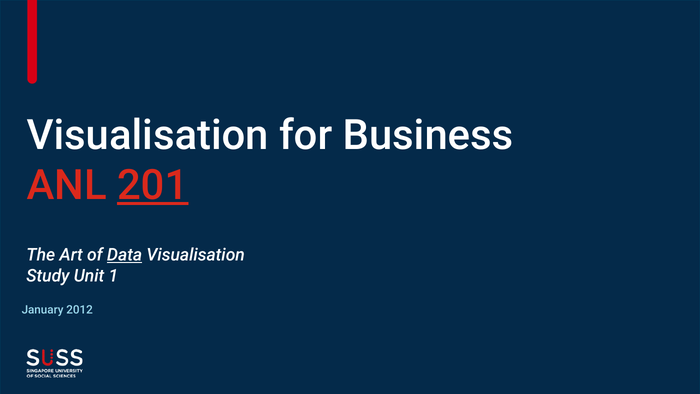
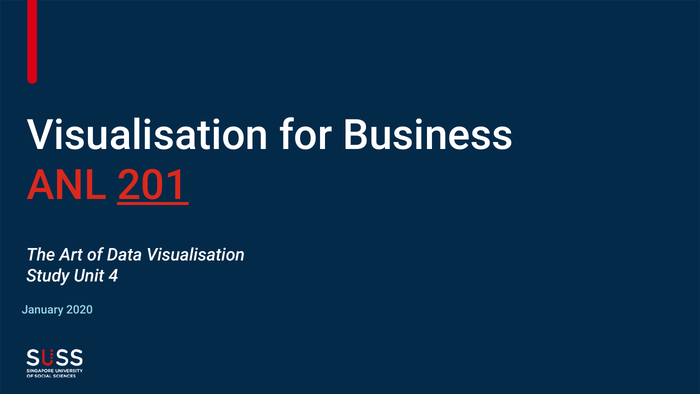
Data underline: present -> none (125, 255)
1: 1 -> 4 (113, 276)
2012: 2012 -> 2020 (80, 310)
